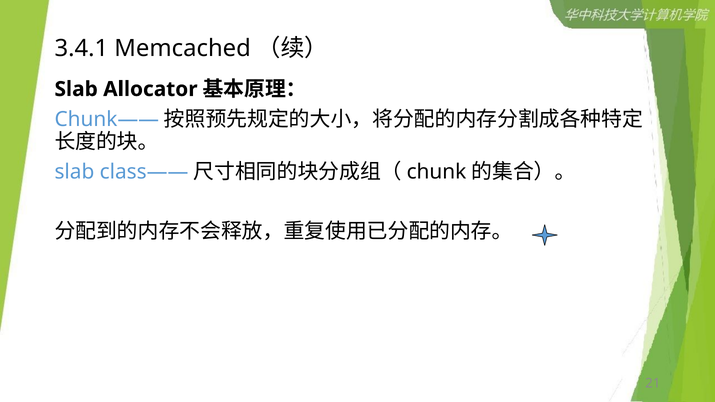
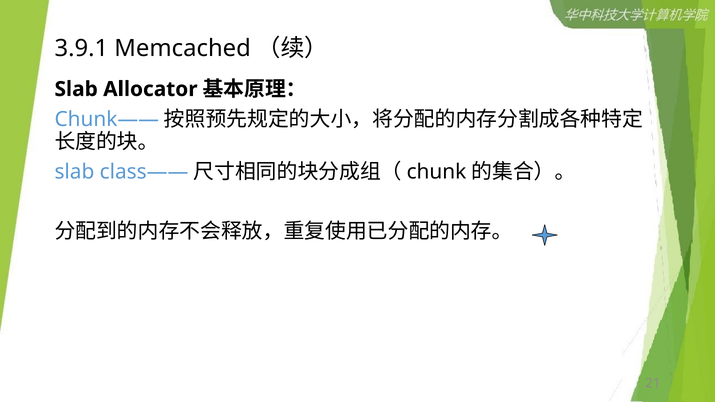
3.4.1: 3.4.1 -> 3.9.1 (81, 48)
